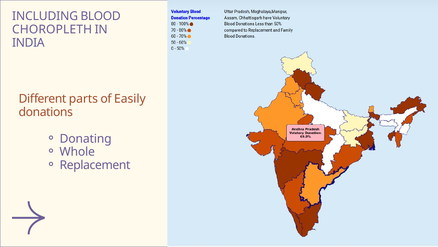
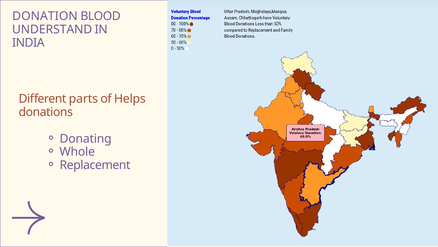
INCLUDING: INCLUDING -> DONATION (45, 16)
CHOROPLETH: CHOROPLETH -> UNDERSTAND (52, 29)
Easily: Easily -> Helps (130, 99)
